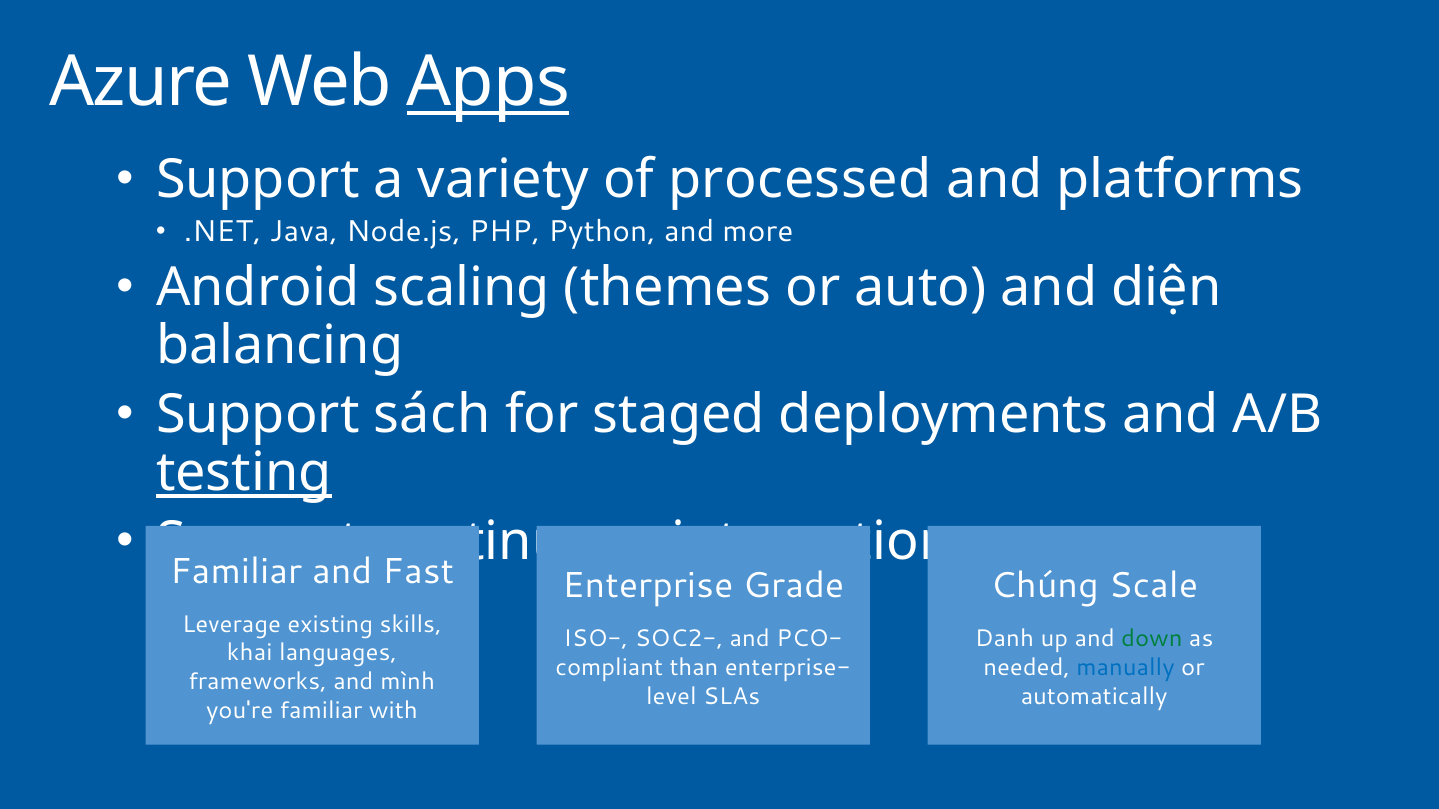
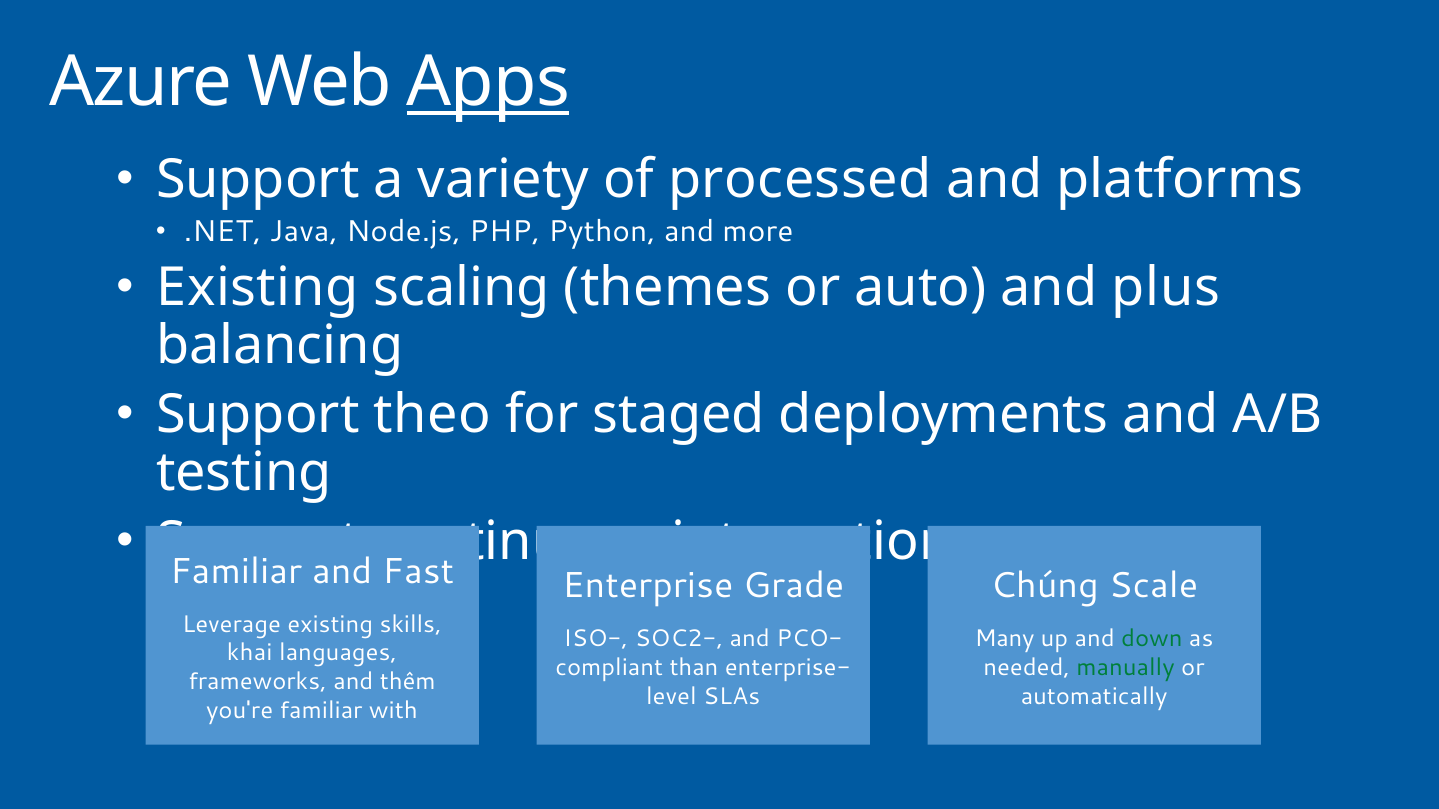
Android: Android -> Existing (257, 287)
diện: diện -> plus (1166, 287)
sách: sách -> theo (432, 415)
testing underline: present -> none (244, 473)
Danh: Danh -> Many (1005, 639)
manually colour: blue -> green (1126, 668)
mình: mình -> thêm (408, 682)
